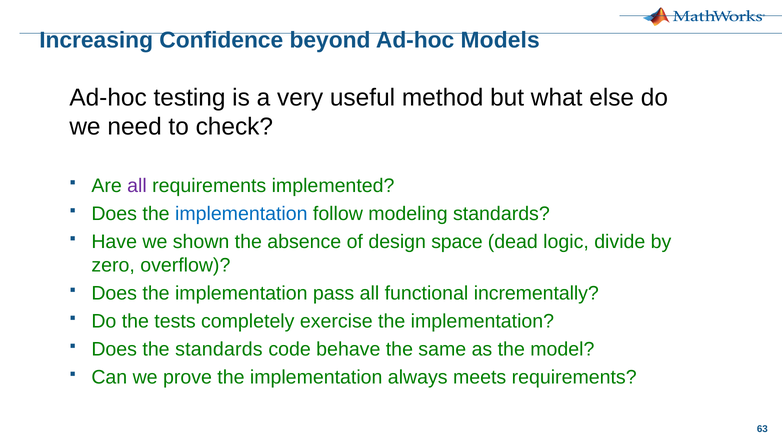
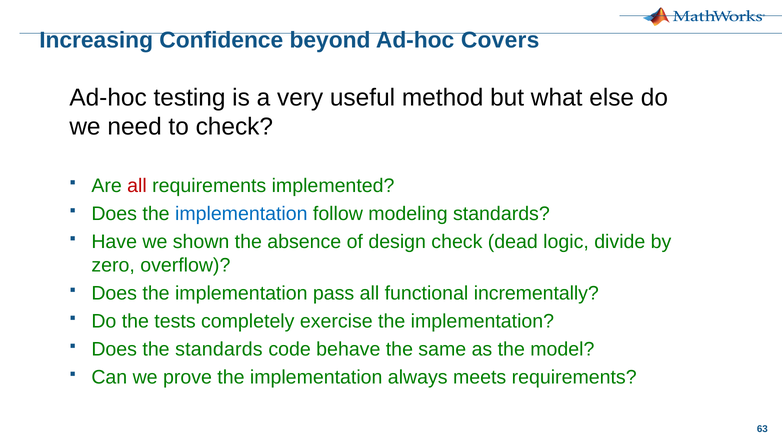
Models: Models -> Covers (500, 40)
all colour: purple -> red (137, 185)
design space: space -> check (457, 242)
